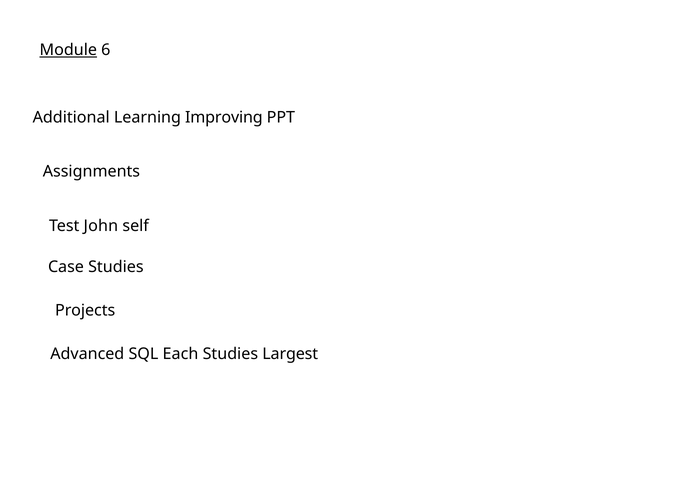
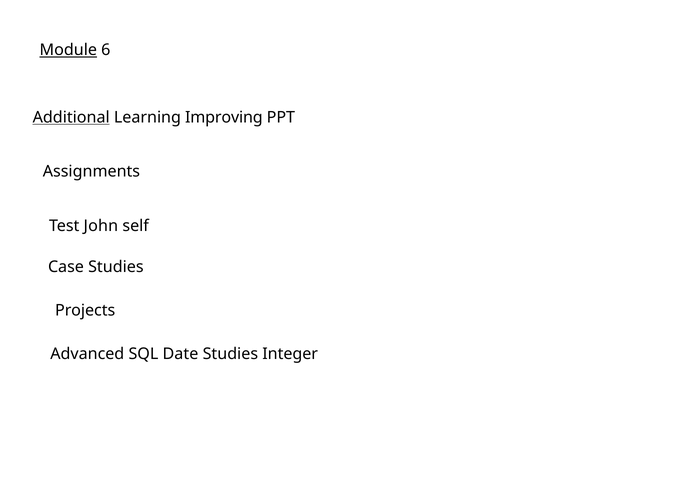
Additional underline: none -> present (71, 117)
Each: Each -> Date (180, 354)
Largest: Largest -> Integer (290, 354)
